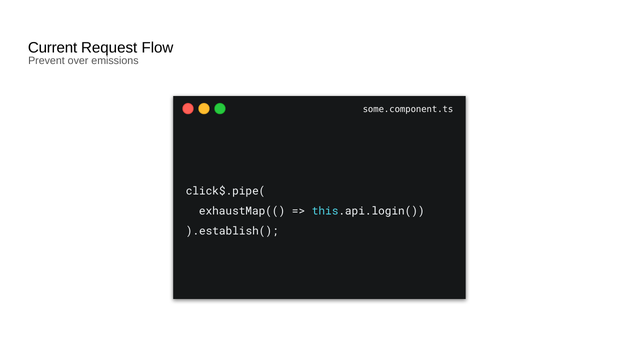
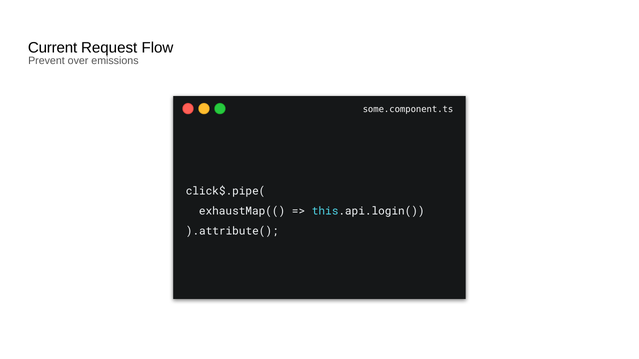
).establish(: ).establish( -> ).attribute( (232, 231)
